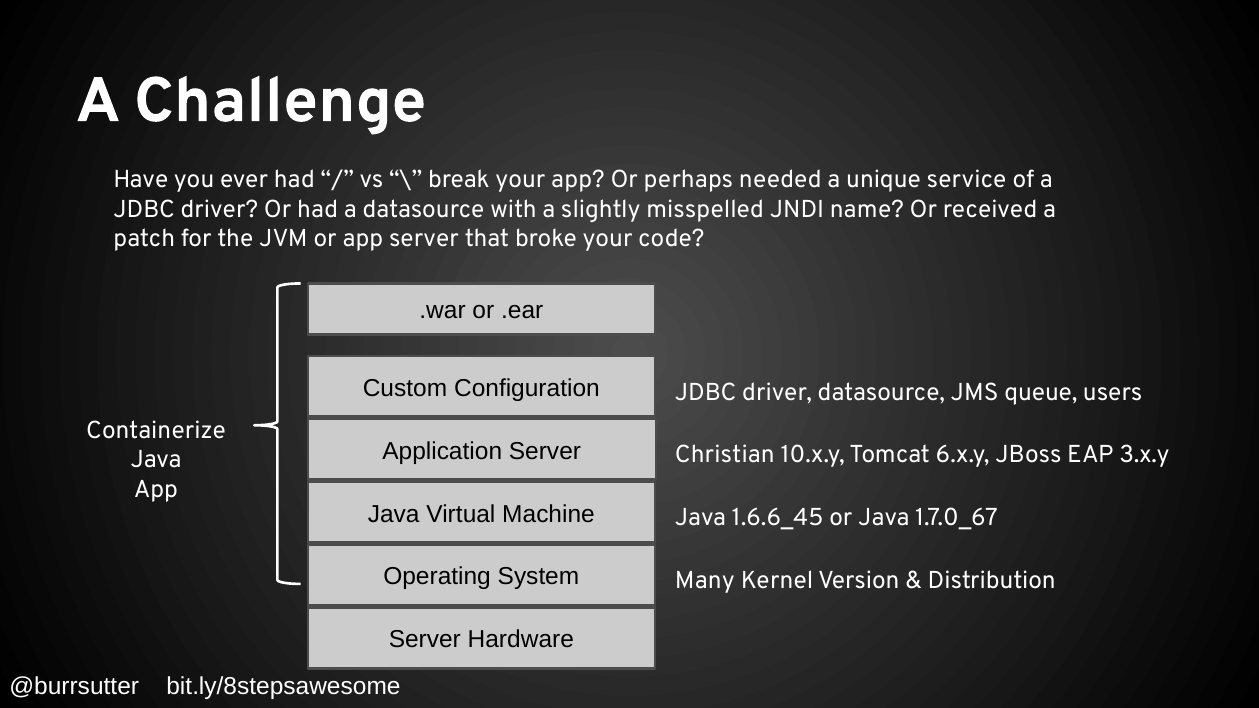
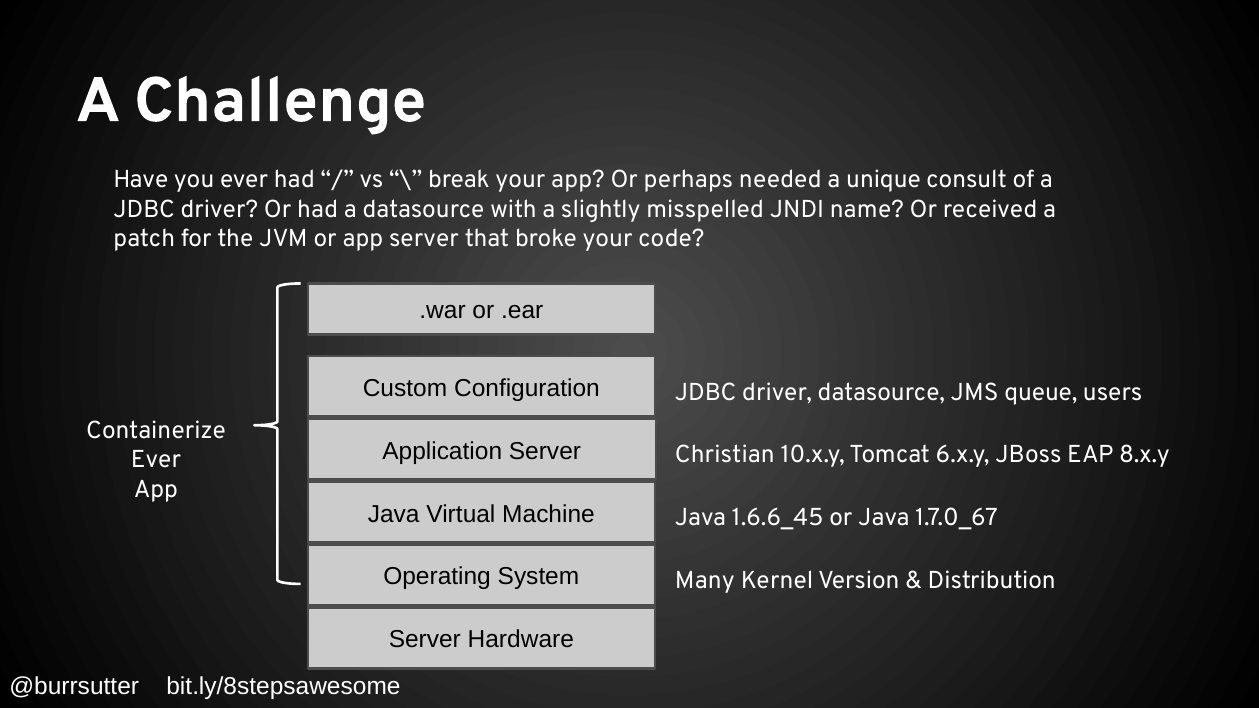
service: service -> consult (967, 180)
3.x.y: 3.x.y -> 8.x.y (1144, 455)
Java: Java -> Ever (156, 460)
